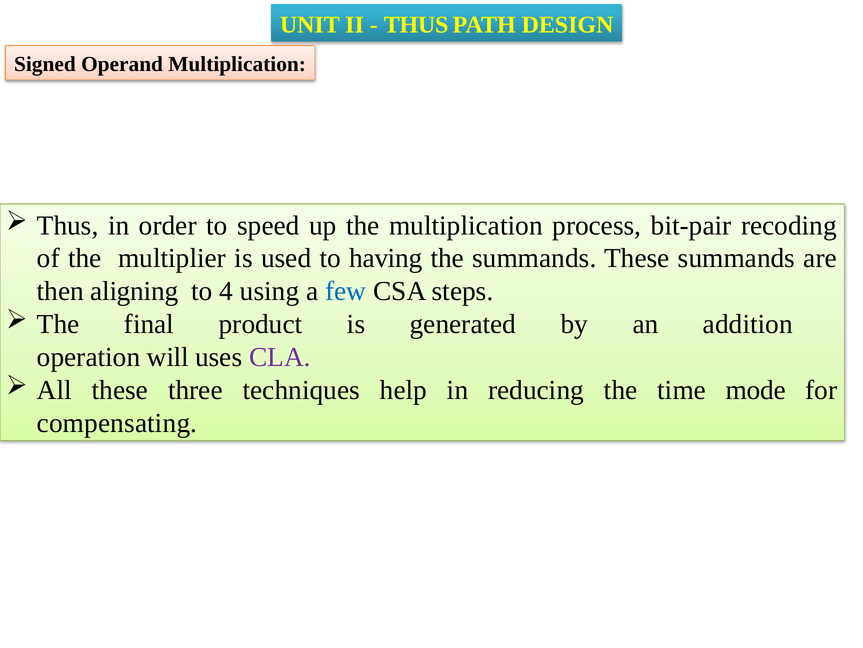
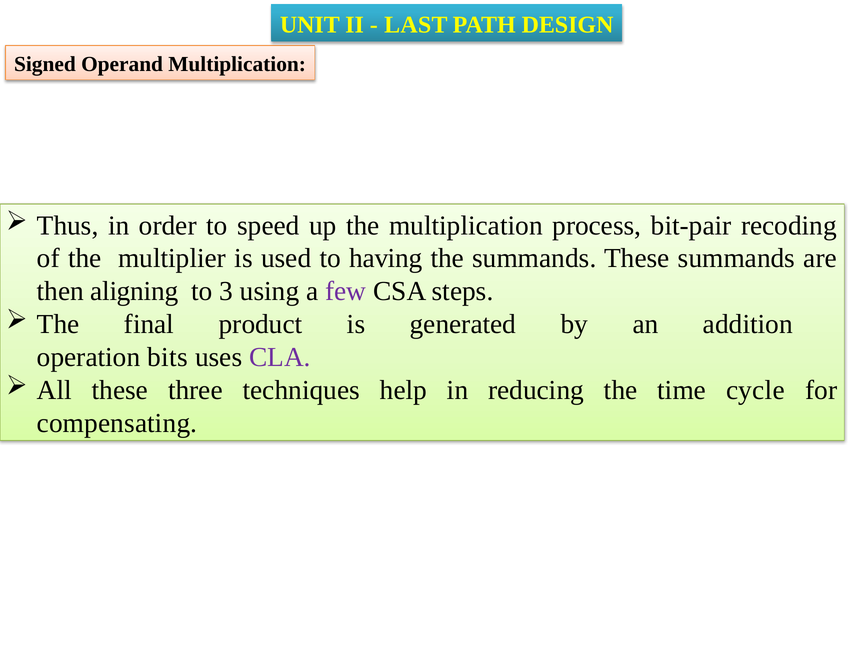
THUS: THUS -> LAST (416, 25)
4: 4 -> 3 (226, 291)
few colour: blue -> purple (346, 291)
will: will -> bits (168, 357)
mode: mode -> cycle (755, 390)
